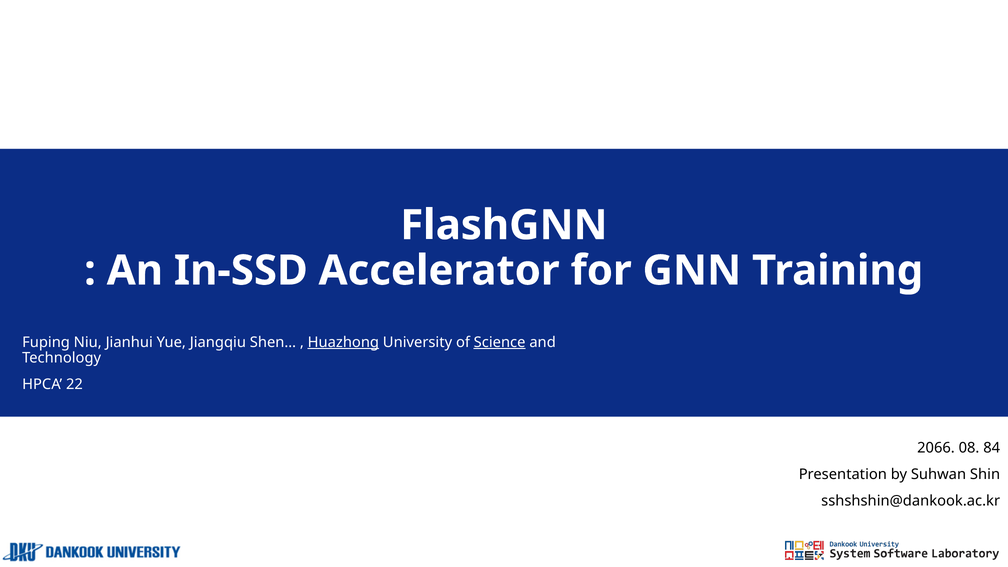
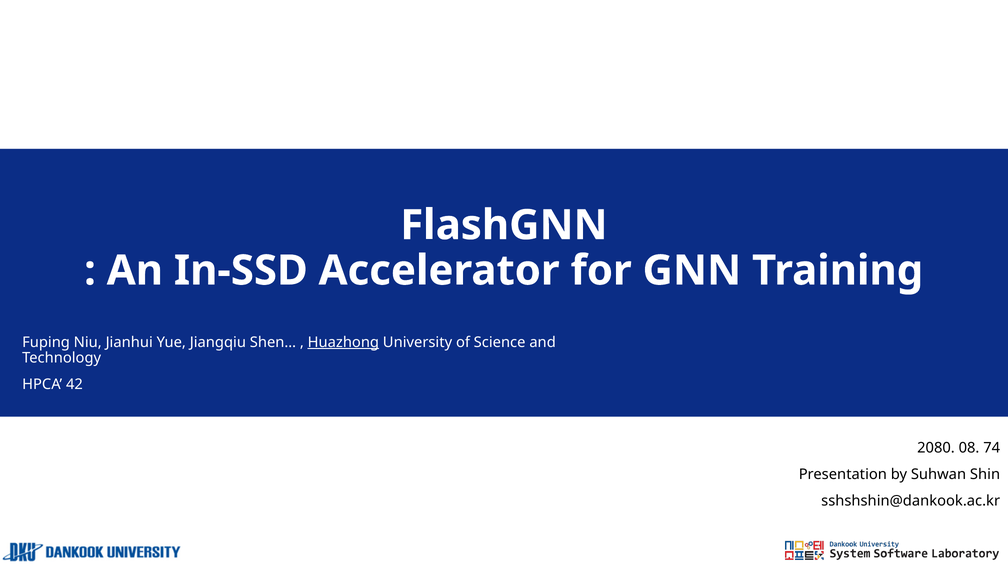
Science underline: present -> none (500, 342)
22: 22 -> 42 (74, 384)
2066: 2066 -> 2080 (936, 448)
84: 84 -> 74 (992, 448)
